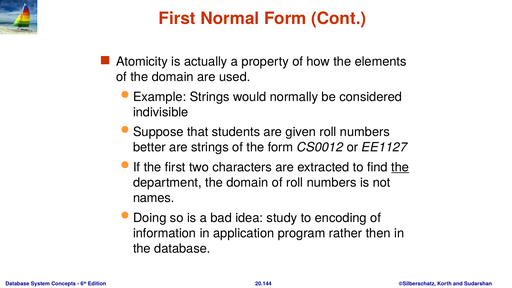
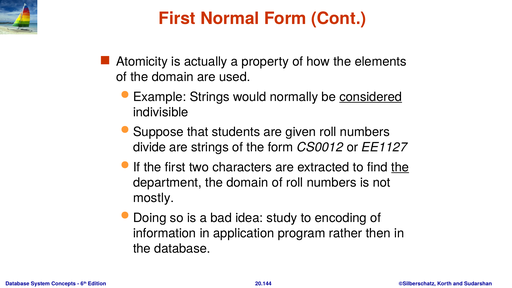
considered underline: none -> present (371, 97)
better: better -> divide (149, 147)
names: names -> mostly (154, 198)
